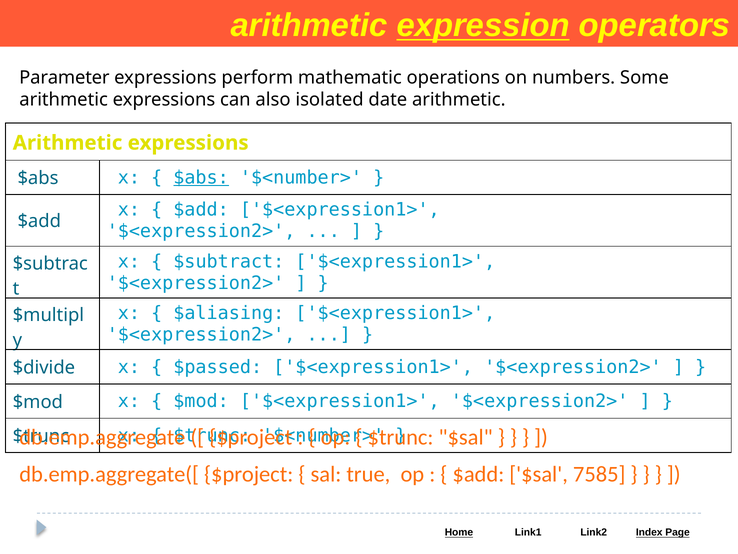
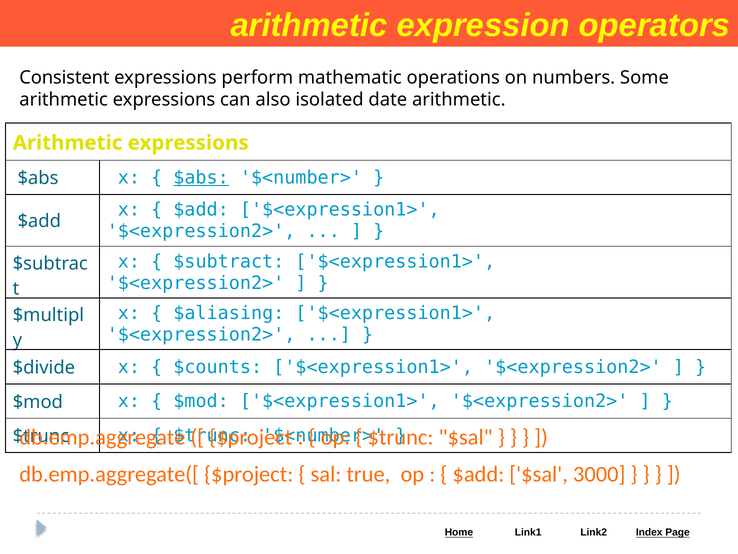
expression underline: present -> none (483, 26)
Parameter: Parameter -> Consistent (64, 77)
$passed: $passed -> $counts (218, 367)
7585: 7585 -> 3000 (599, 474)
